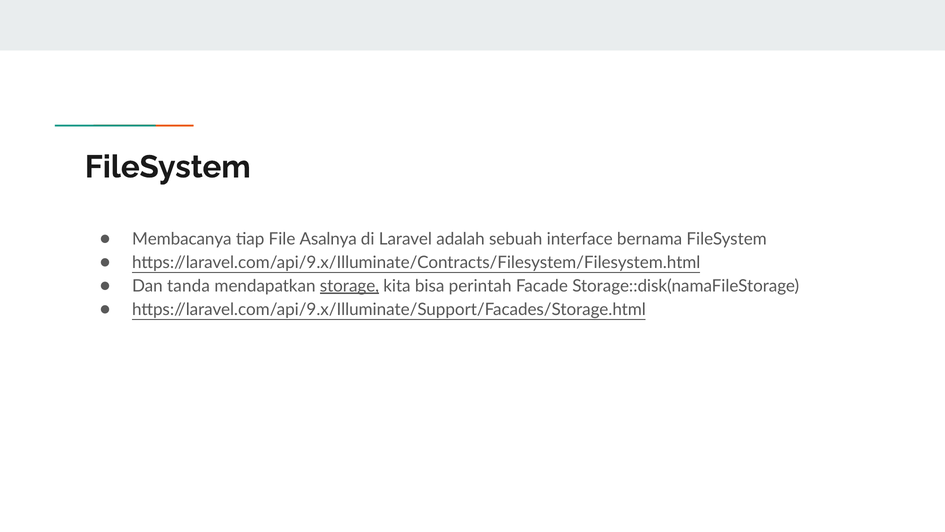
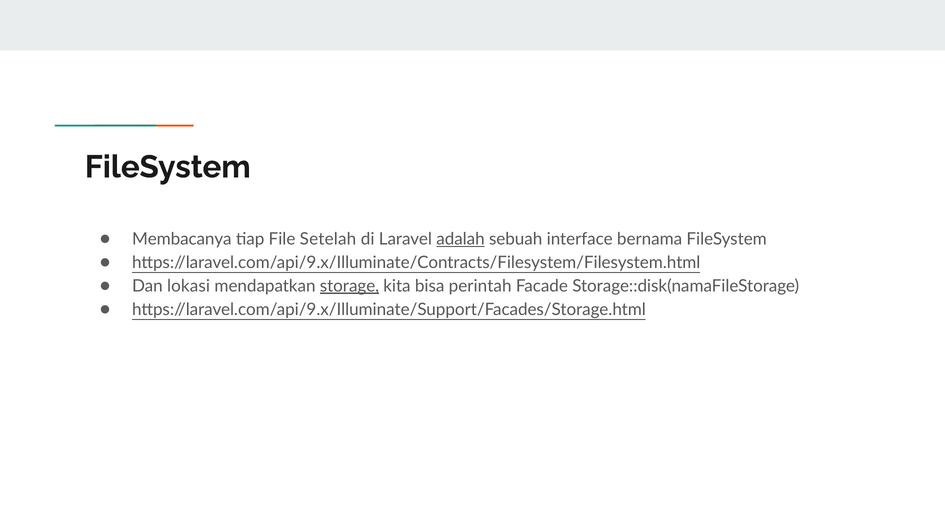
Asalnya: Asalnya -> Setelah (328, 239)
adalah underline: none -> present (461, 239)
tanda: tanda -> lokasi (189, 286)
